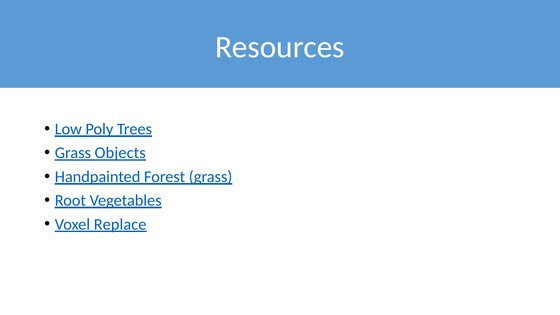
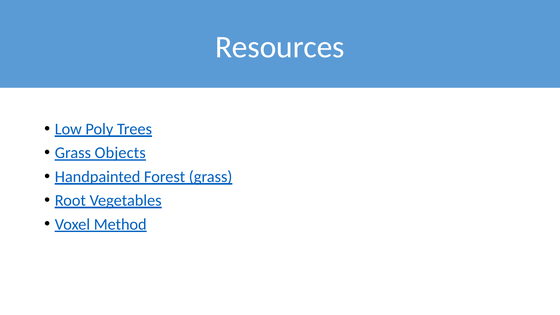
Replace: Replace -> Method (120, 224)
